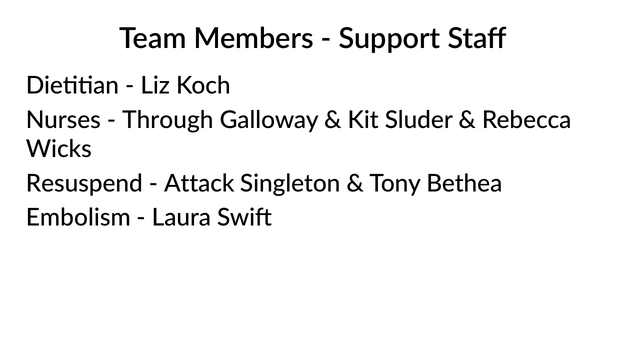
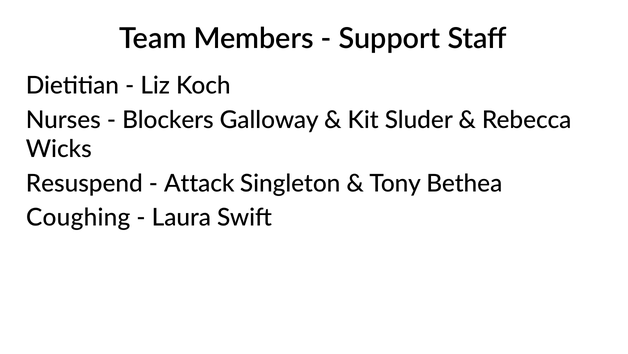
Through: Through -> Blockers (168, 120)
Embolism: Embolism -> Coughing (78, 217)
